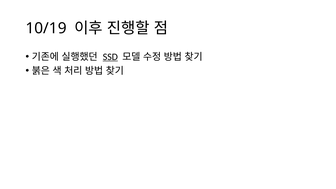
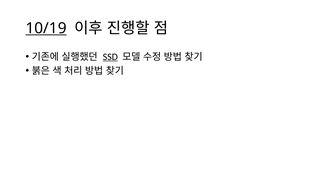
10/19 underline: none -> present (46, 28)
